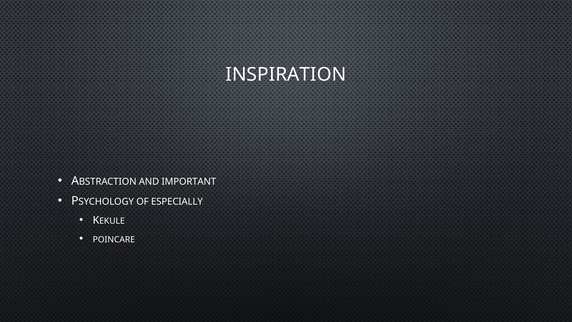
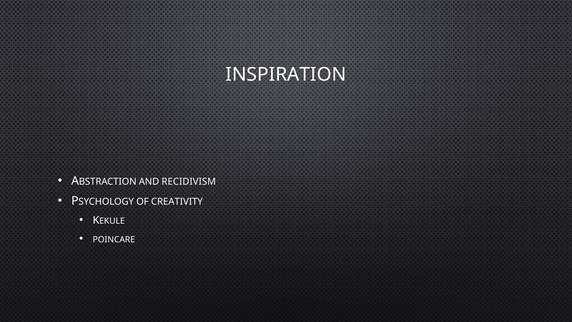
IMPORTANT: IMPORTANT -> RECIDIVISM (189, 181)
ESPECIALLY: ESPECIALLY -> CREATIVITY (177, 202)
